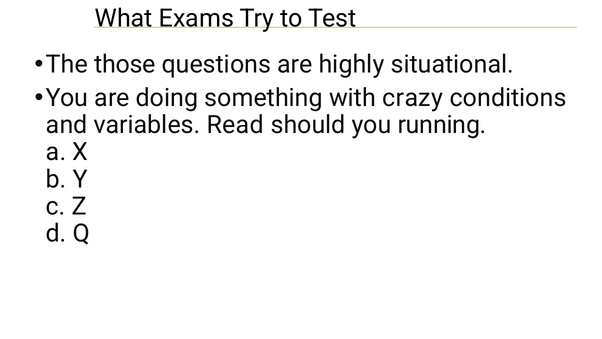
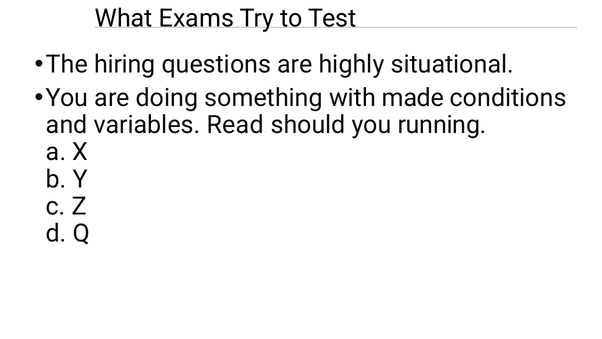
those: those -> hiring (125, 65)
crazy: crazy -> made (413, 98)
